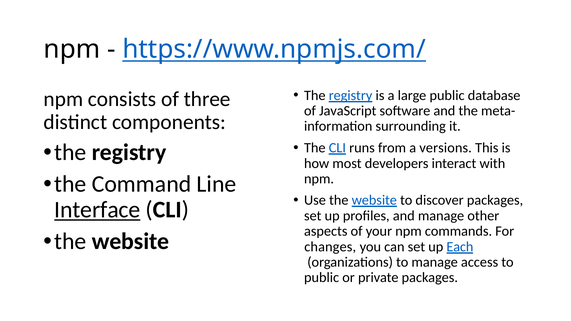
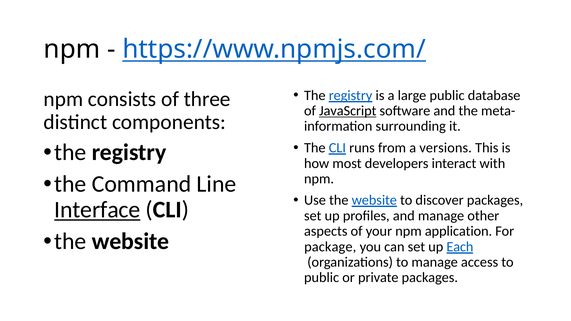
JavaScript underline: none -> present (348, 111)
commands: commands -> application (459, 231)
changes: changes -> package (330, 247)
